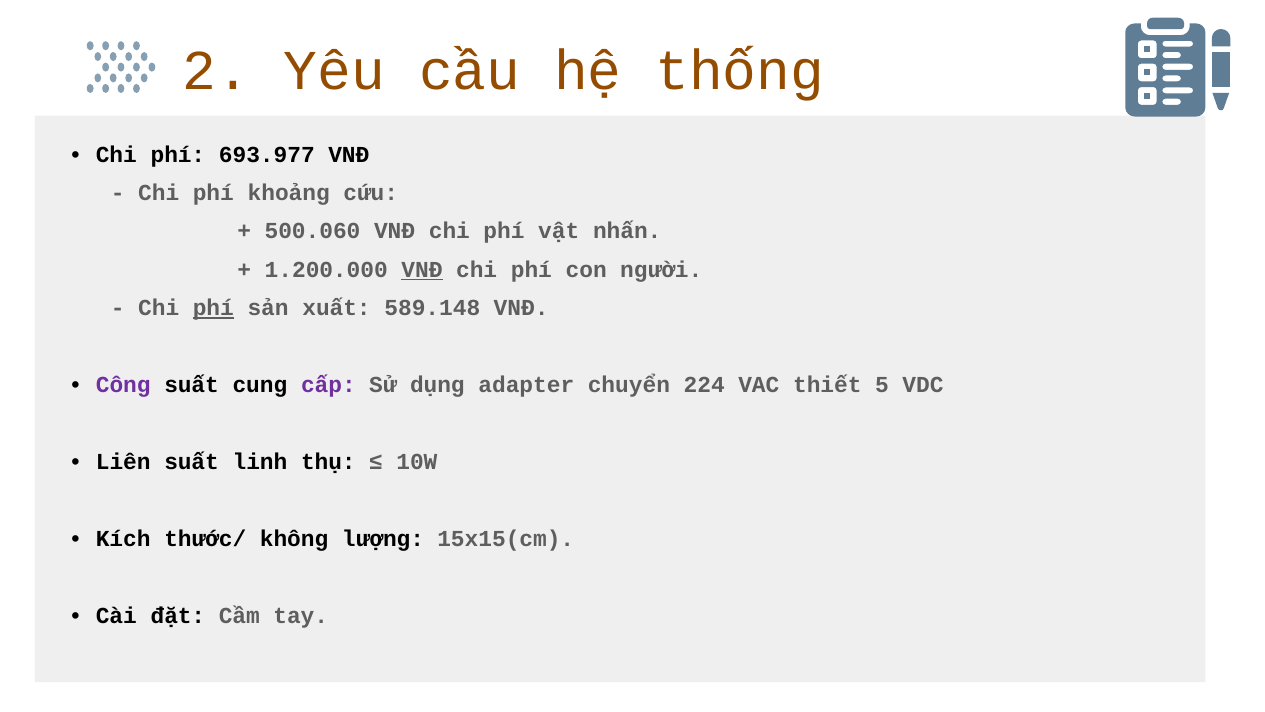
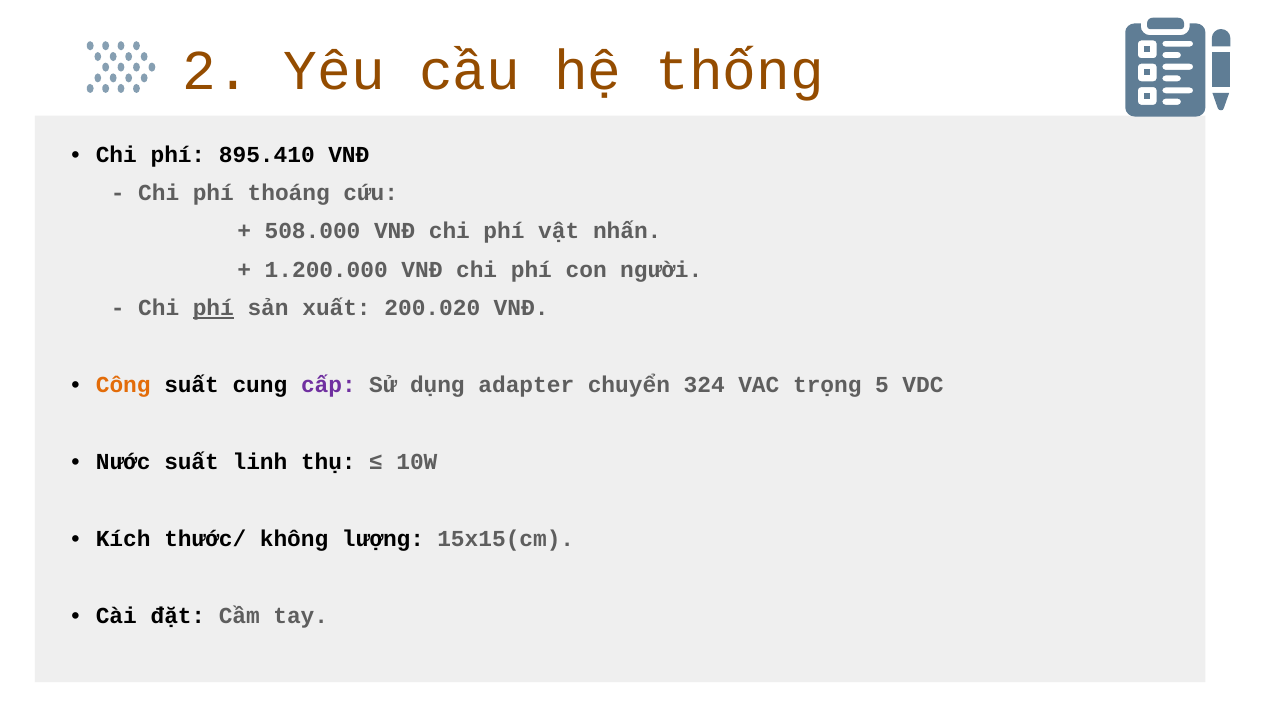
693.977: 693.977 -> 895.410 (267, 154)
khoảng: khoảng -> thoáng (289, 193)
500.060: 500.060 -> 508.000 (313, 231)
VNĐ underline: present -> none (422, 270)
589.148: 589.148 -> 200.020 (432, 308)
Công colour: purple -> orange (123, 385)
224: 224 -> 324 (704, 385)
thiết: thiết -> trọng (827, 385)
Liên: Liên -> Nước (123, 462)
